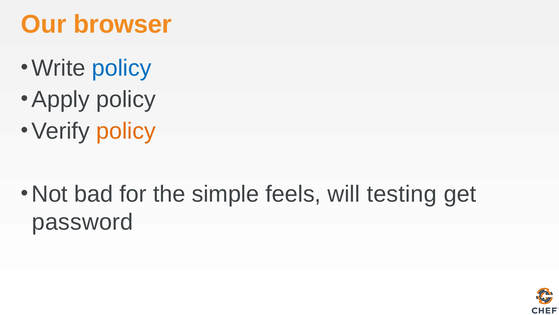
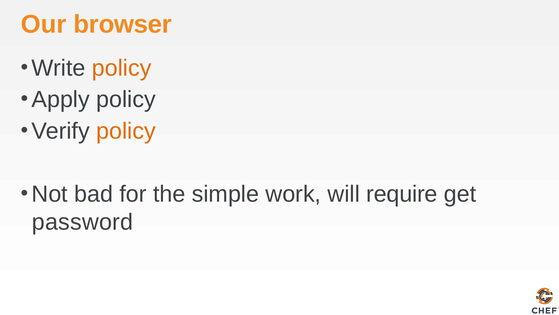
policy colour: blue -> orange (122, 68)
feels: feels -> work (293, 194)
testing: testing -> require (402, 194)
